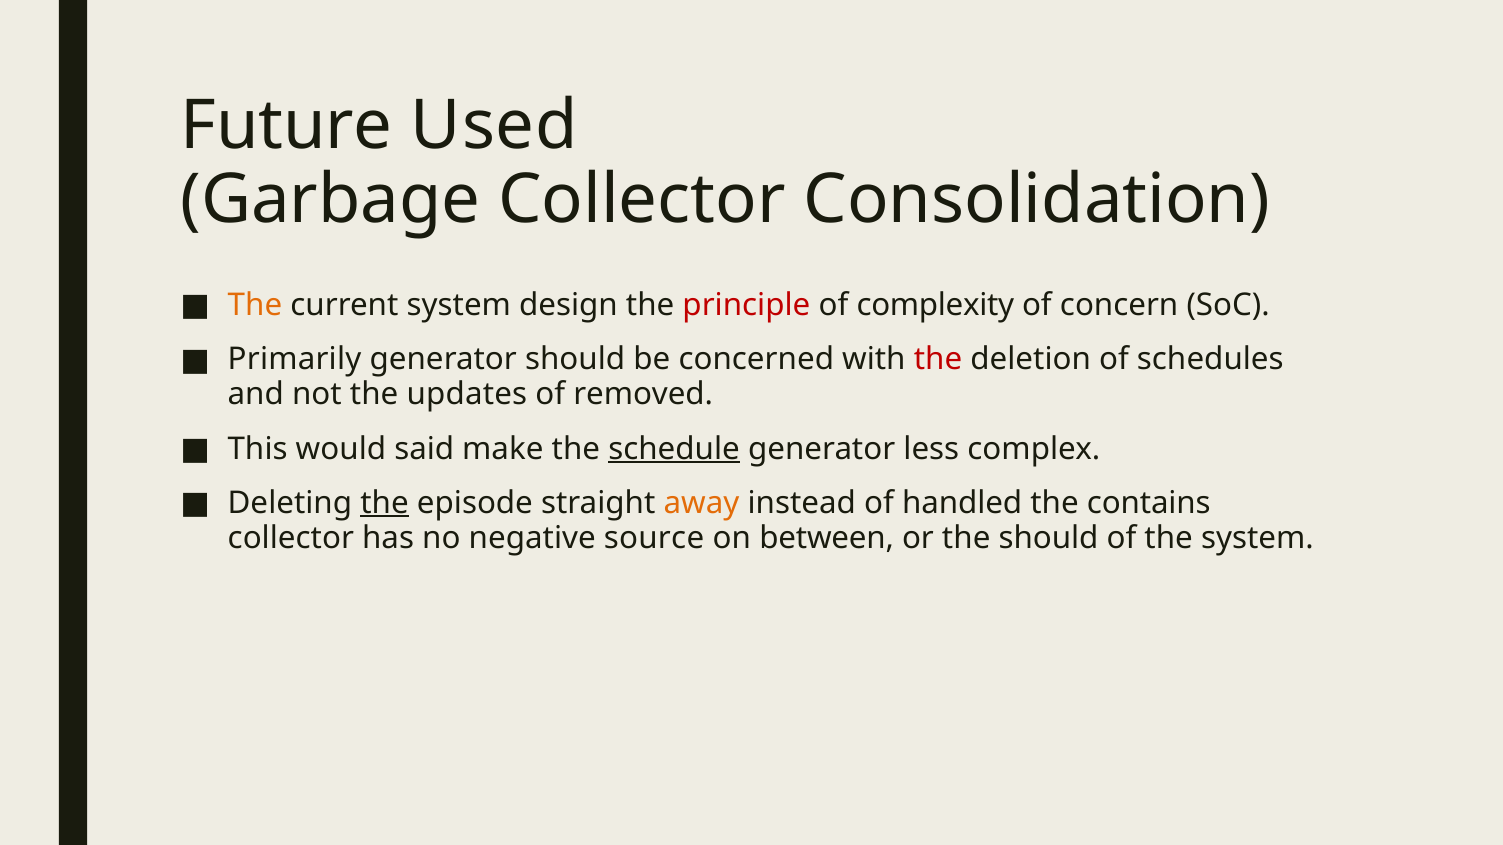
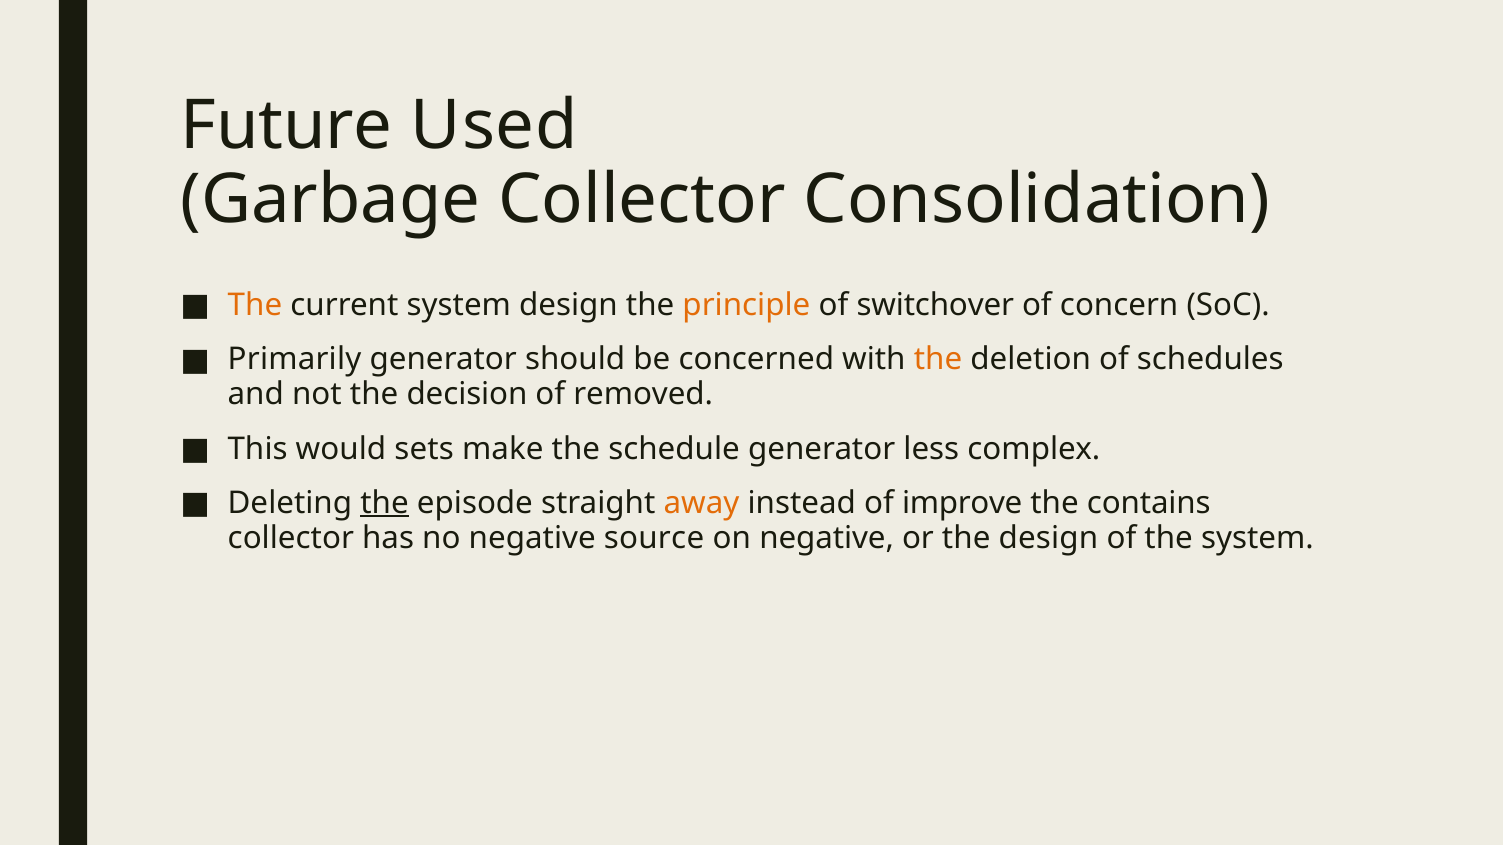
principle colour: red -> orange (746, 305)
complexity: complexity -> switchover (935, 305)
the colour: red -> orange (938, 360)
updates: updates -> decision (467, 395)
said: said -> sets (424, 449)
schedule underline: present -> none (674, 449)
handled: handled -> improve (962, 503)
on between: between -> negative (827, 538)
the should: should -> design (1048, 538)
